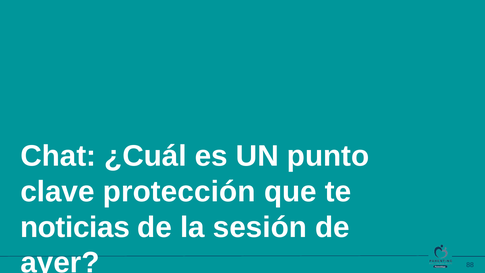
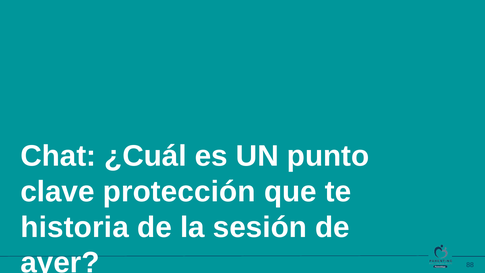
noticias: noticias -> historia (75, 227)
